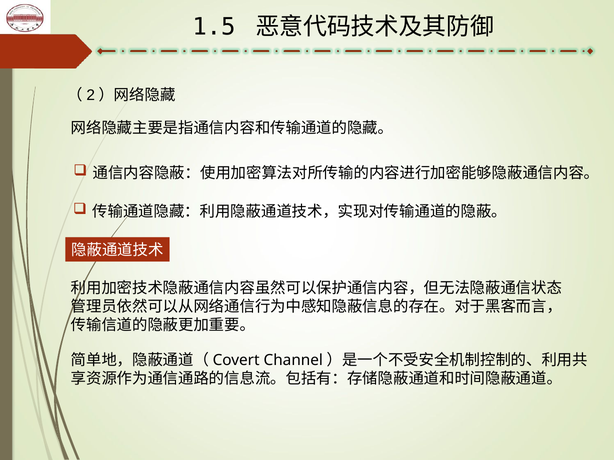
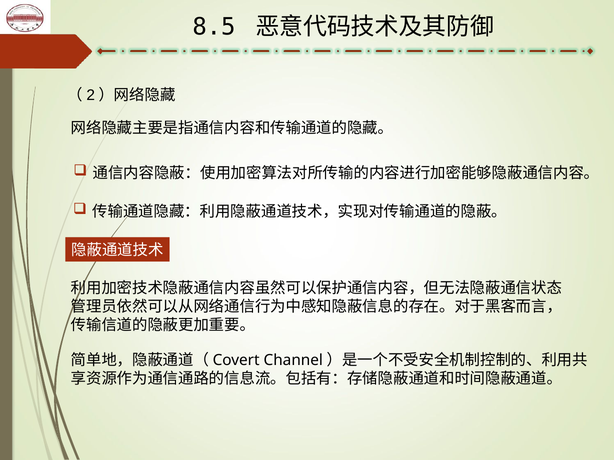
1.5: 1.5 -> 8.5 (214, 27)
